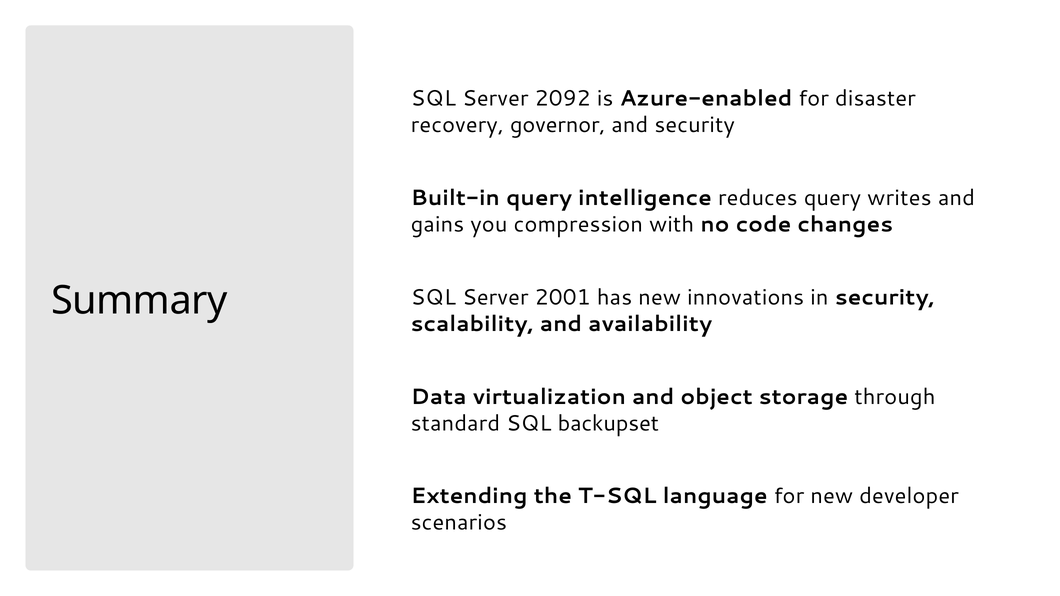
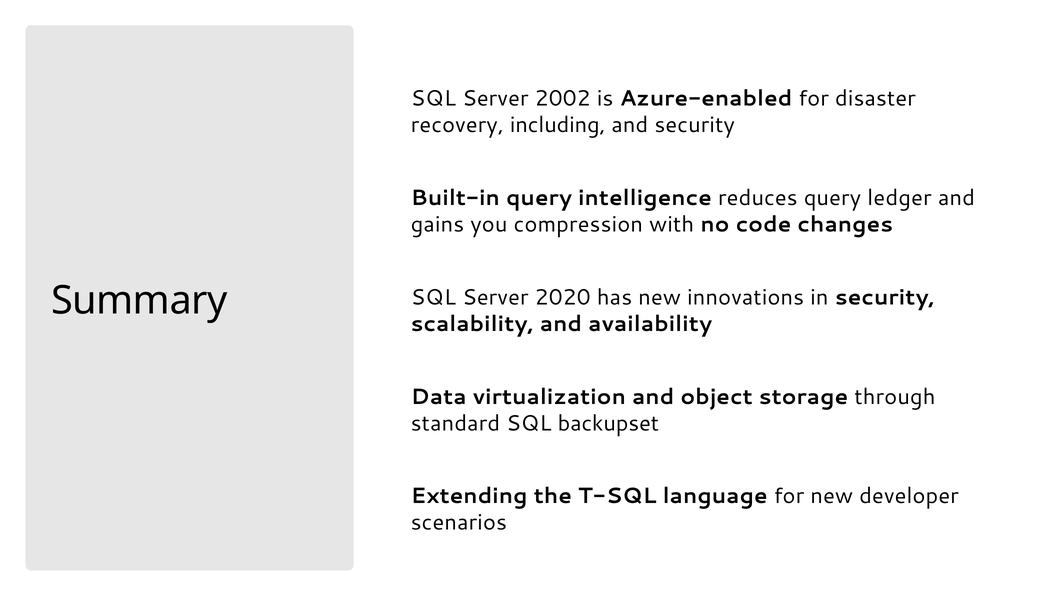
2092: 2092 -> 2002 (563, 99)
governor: governor -> including (558, 125)
writes: writes -> ledger (899, 198)
2001: 2001 -> 2020 (563, 298)
